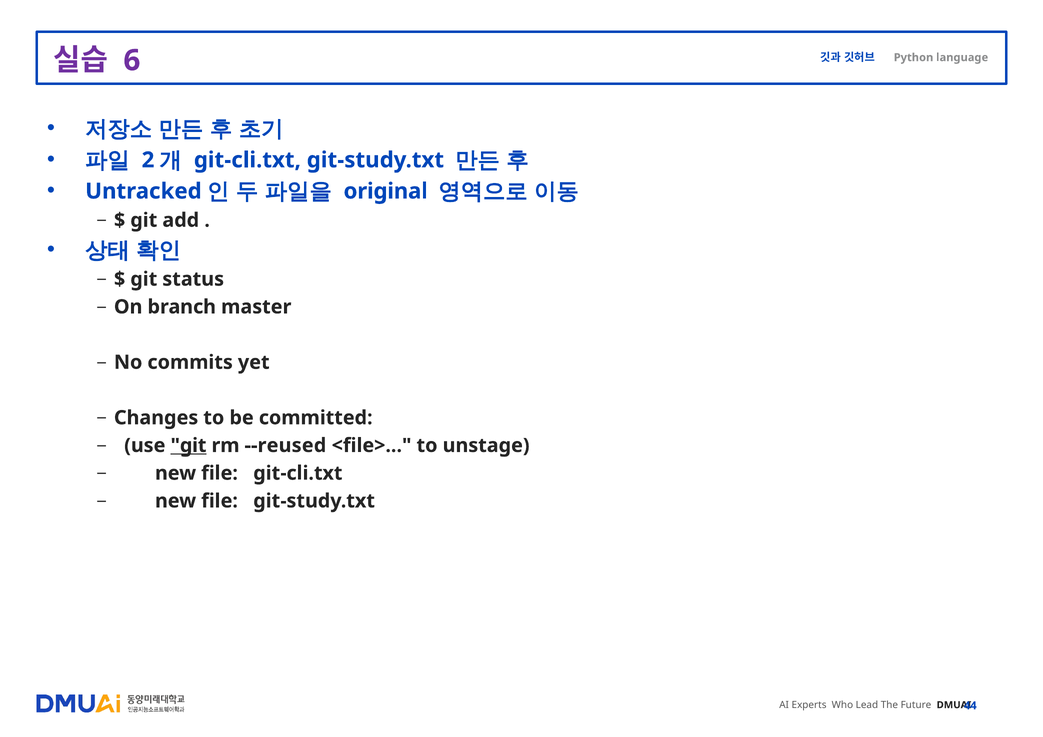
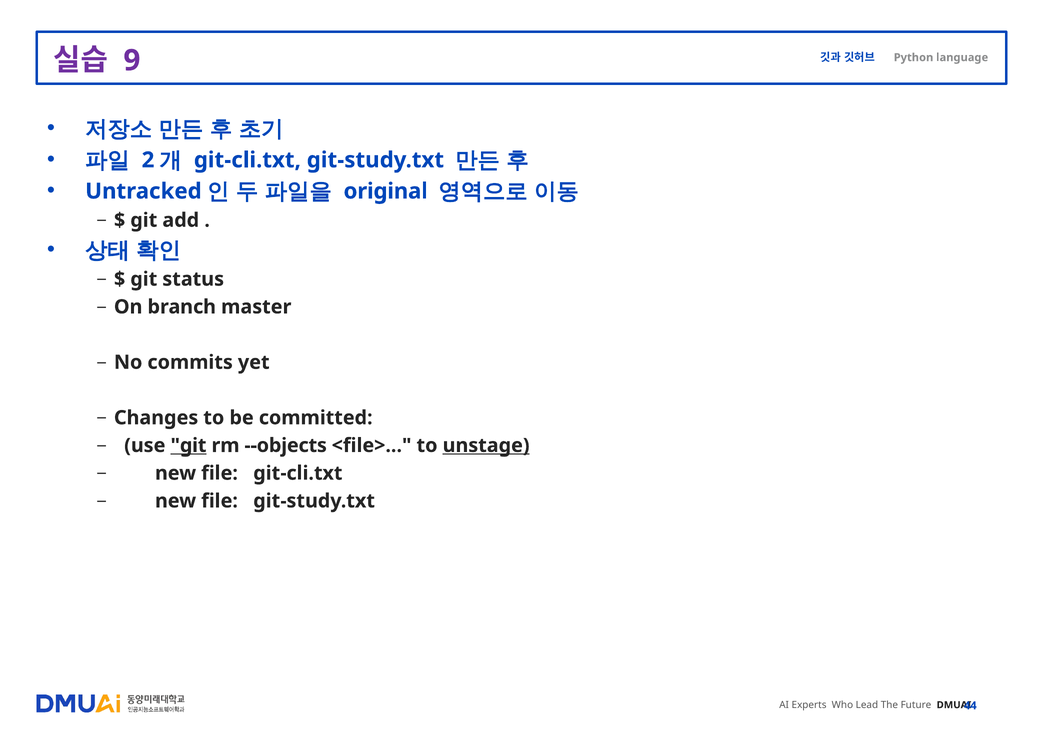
6: 6 -> 9 (132, 60)
--reused: --reused -> --objects (286, 446)
unstage underline: none -> present (486, 446)
